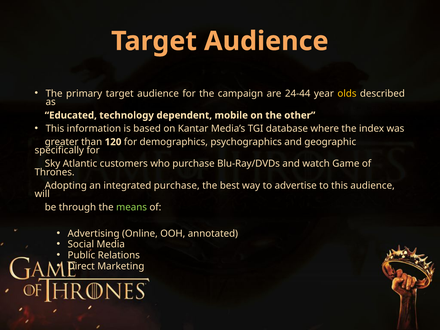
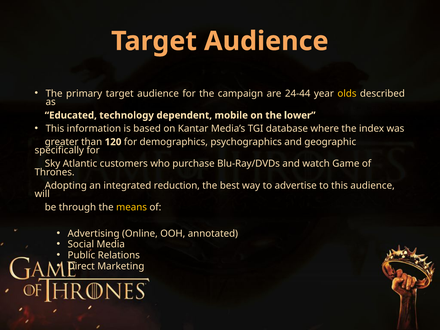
other: other -> lower (300, 115)
integrated purchase: purchase -> reduction (177, 185)
means colour: light green -> yellow (132, 207)
